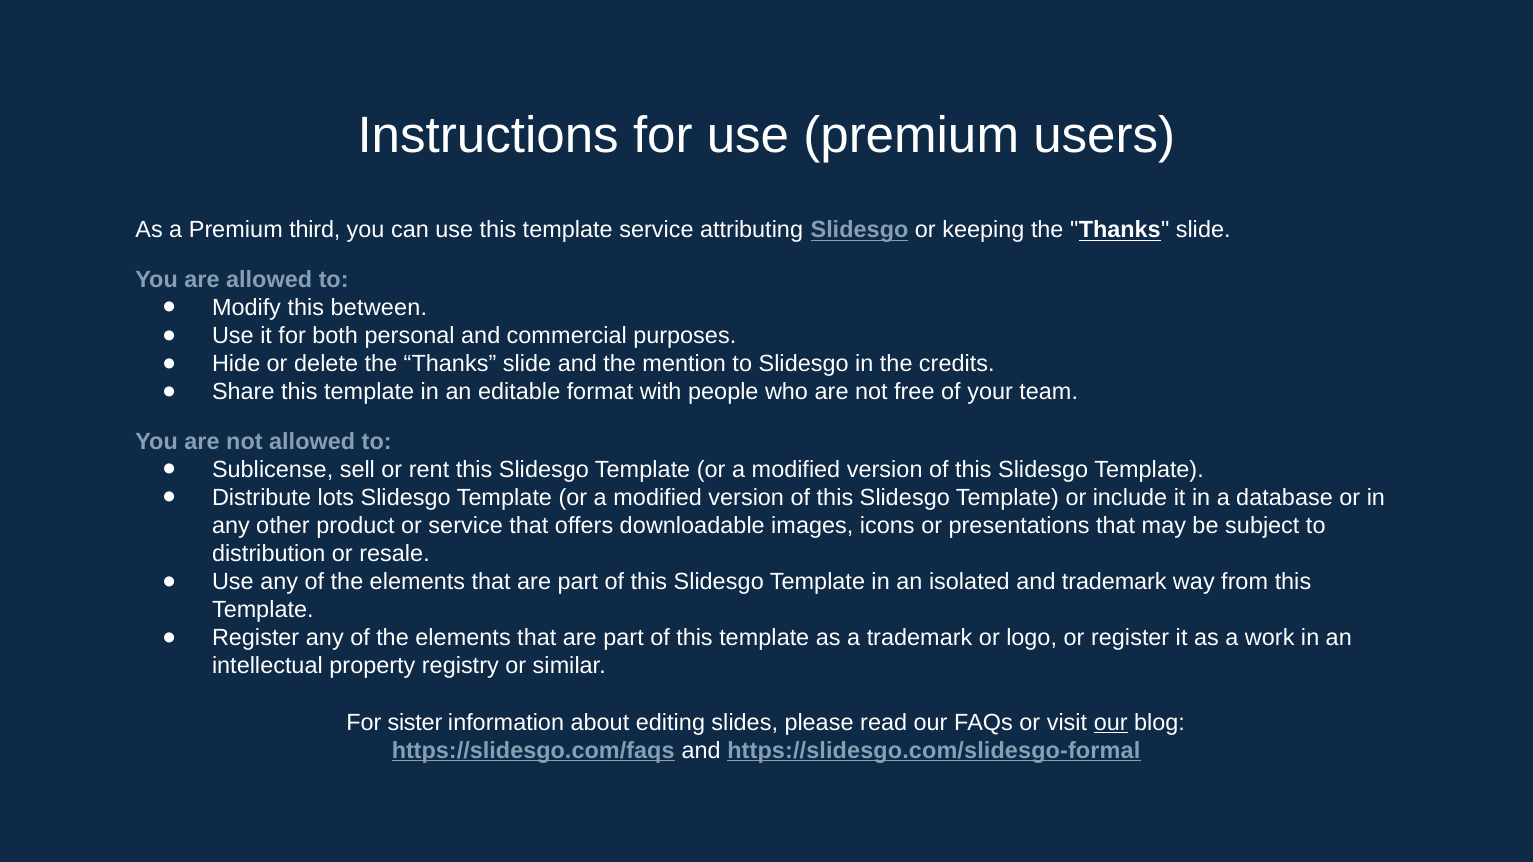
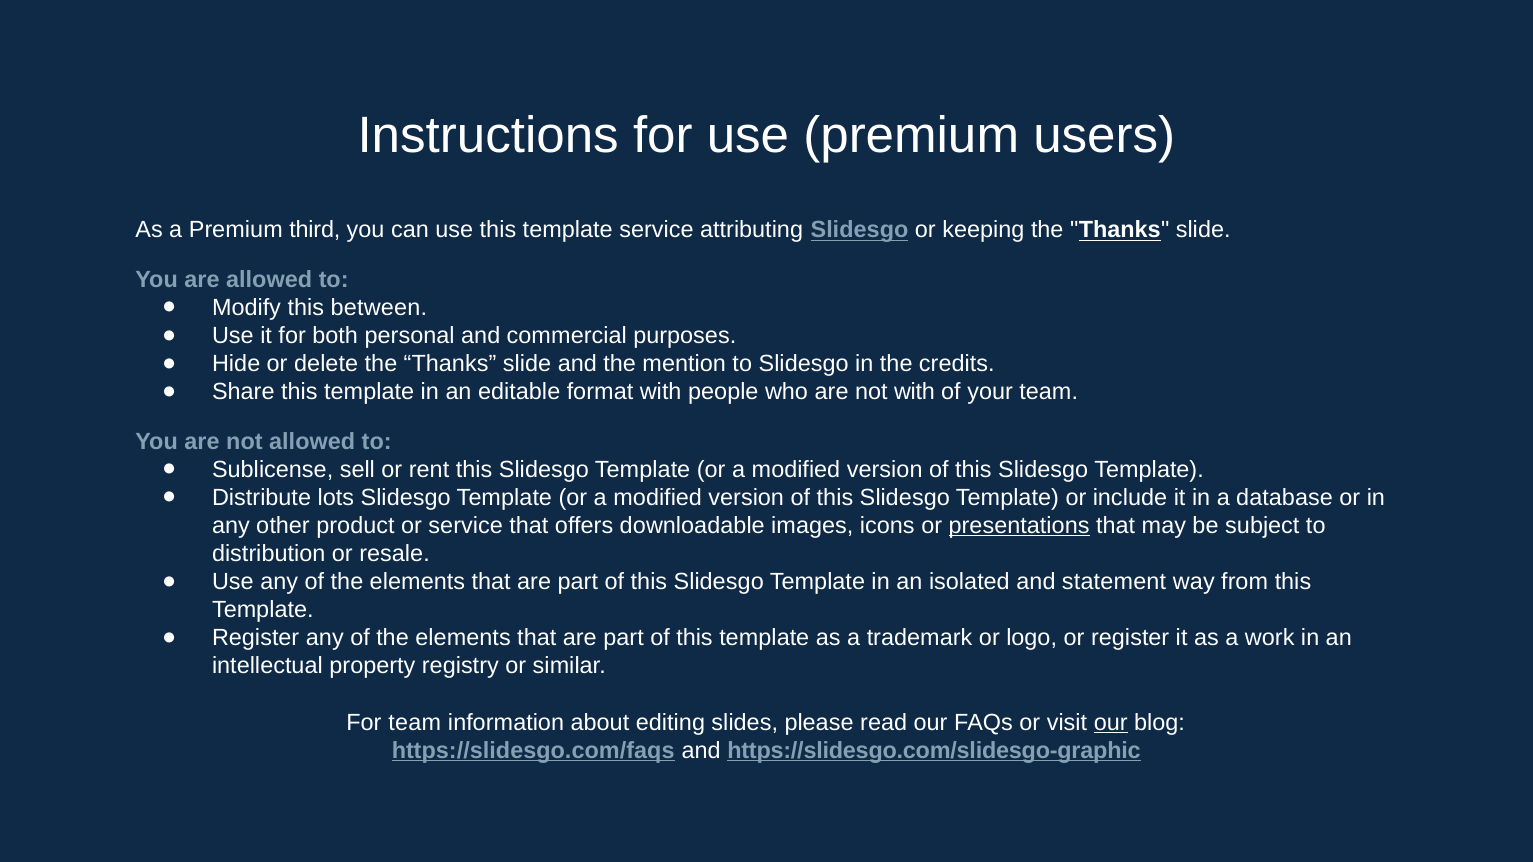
not free: free -> with (914, 392)
presentations underline: none -> present (1019, 526)
and trademark: trademark -> statement (1114, 582)
For sister: sister -> team (415, 723)
https://slidesgo.com/slidesgo-formal: https://slidesgo.com/slidesgo-formal -> https://slidesgo.com/slidesgo-graphic (934, 751)
